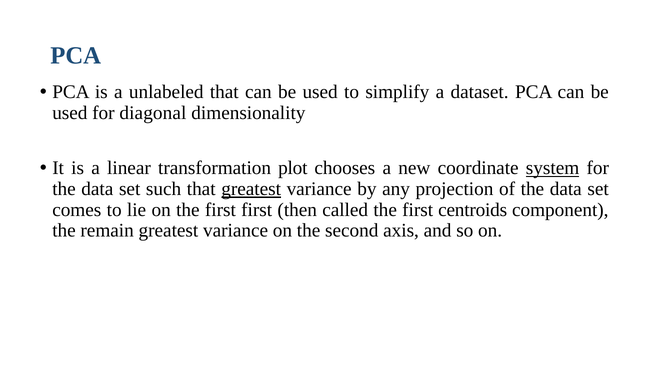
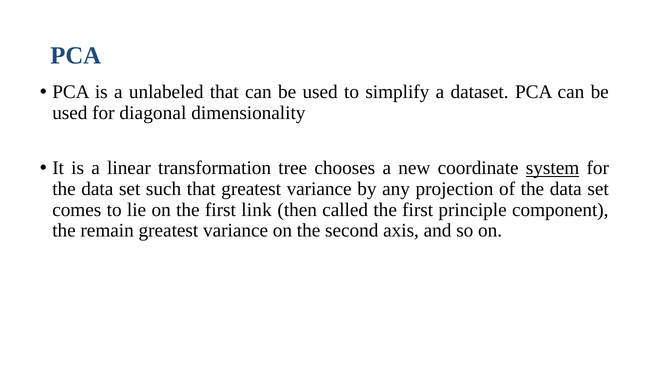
plot: plot -> tree (293, 168)
greatest underline: present -> none (251, 189)
first first: first -> link (257, 210)
centroids: centroids -> principle (473, 210)
